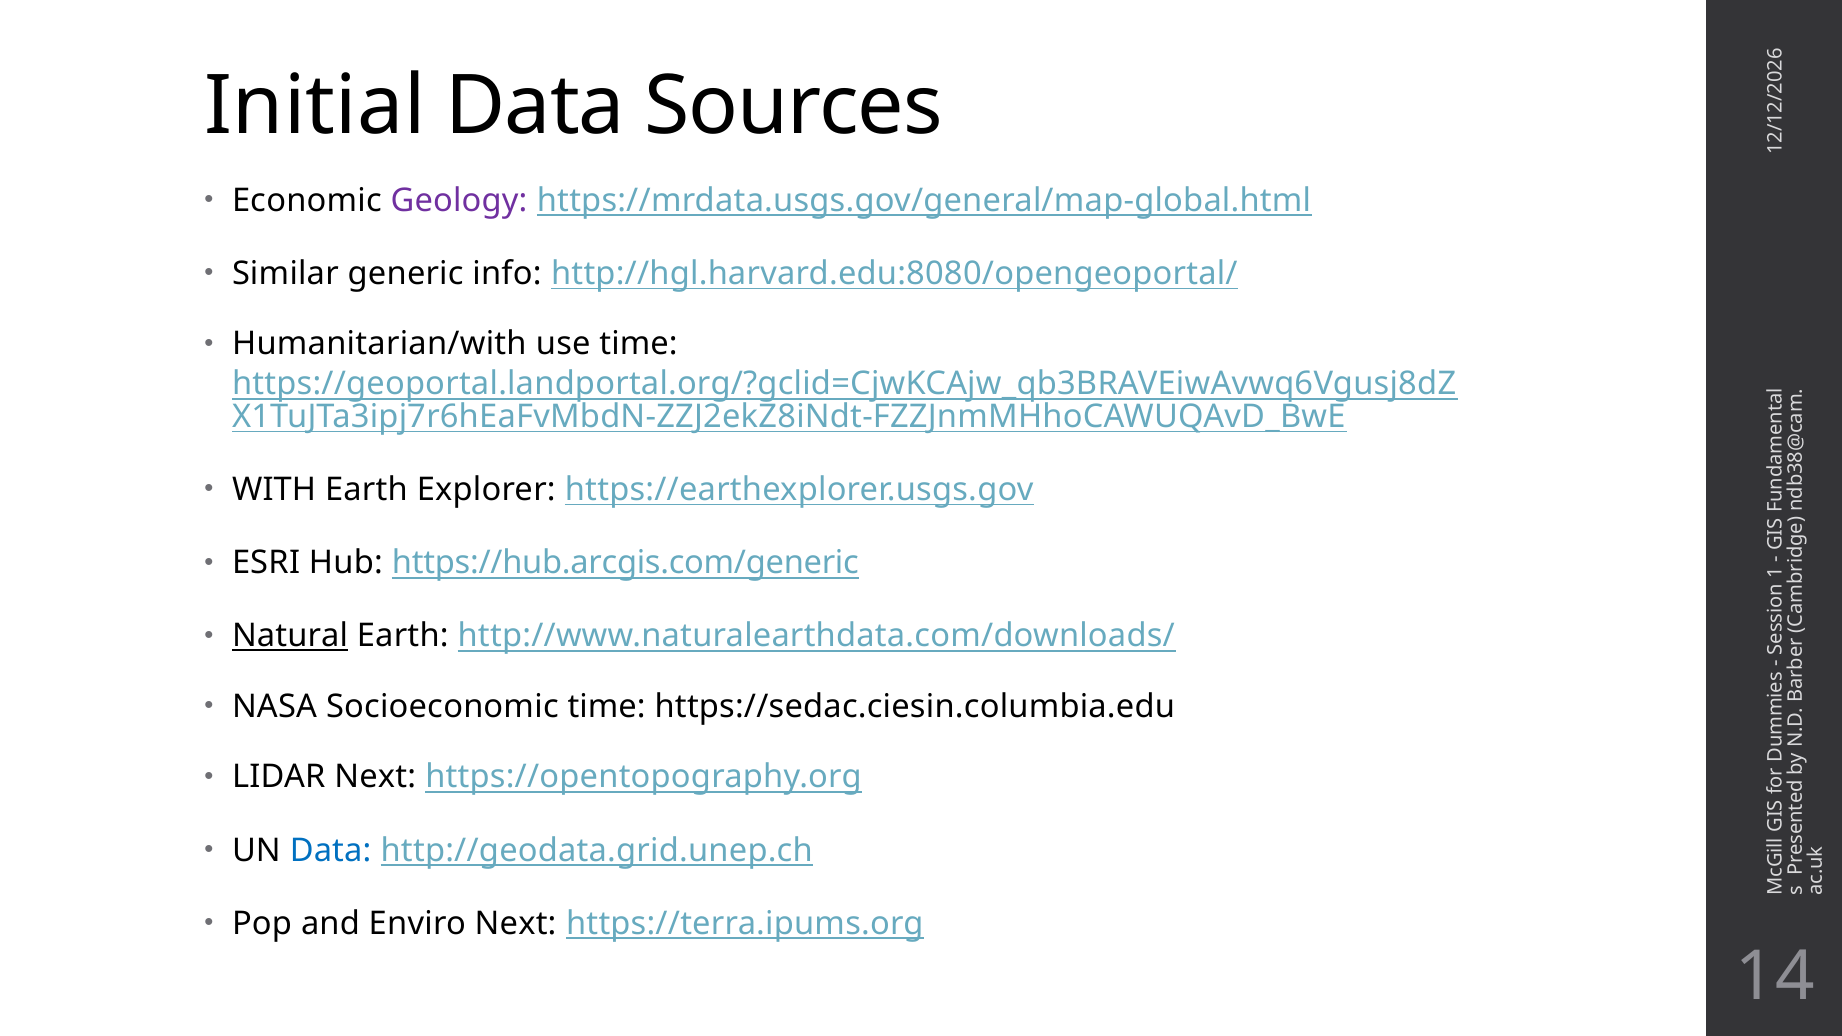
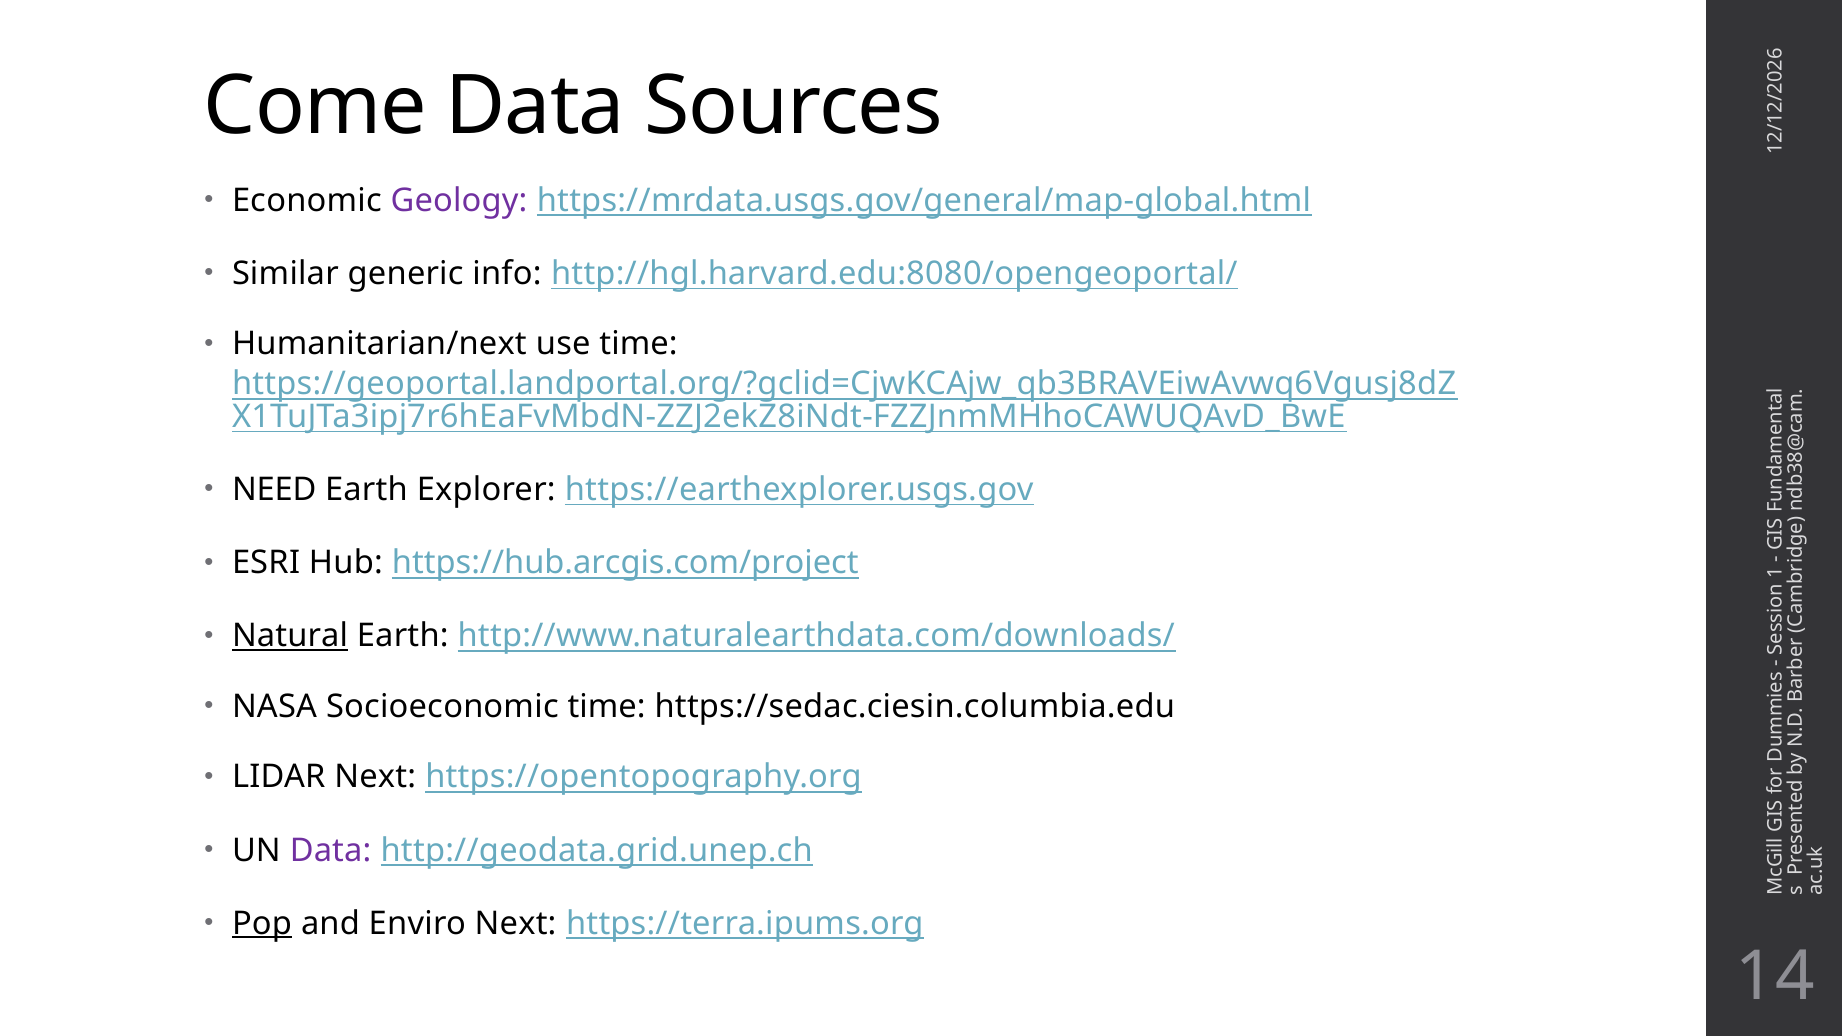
Initial: Initial -> Come (316, 106)
Humanitarian/with: Humanitarian/with -> Humanitarian/next (379, 344)
WITH: WITH -> NEED (274, 490)
https://hub.arcgis.com/generic: https://hub.arcgis.com/generic -> https://hub.arcgis.com/project (625, 563)
Data colour: blue -> purple (331, 850)
Pop underline: none -> present (262, 924)
